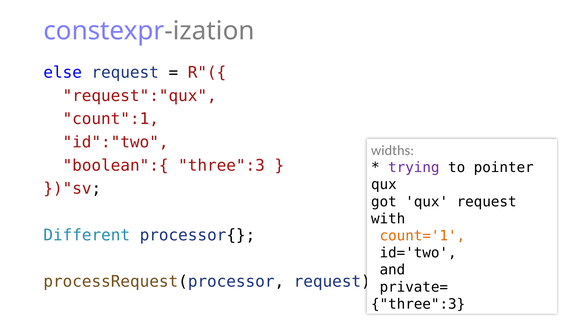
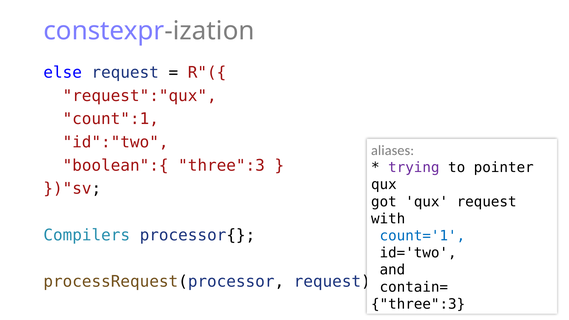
widths: widths -> aliases (393, 151)
Different: Different -> Compilers (87, 235)
count='1 colour: orange -> blue (422, 236)
private=: private= -> contain= (414, 287)
